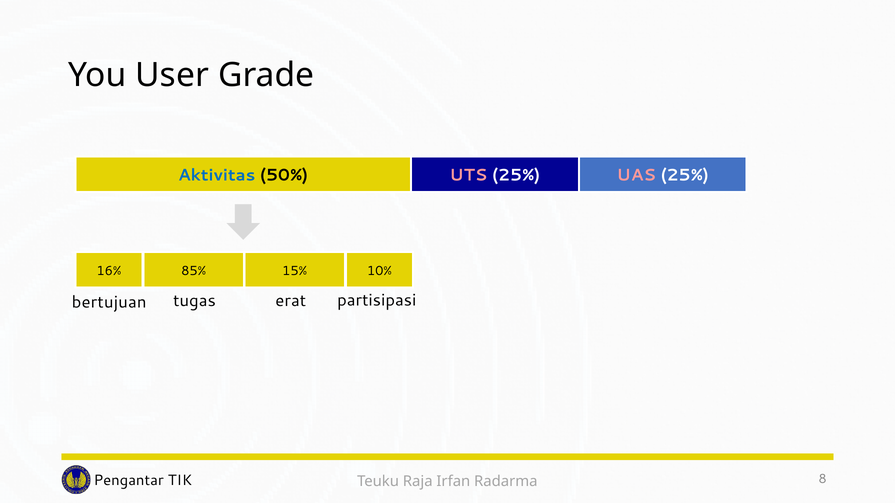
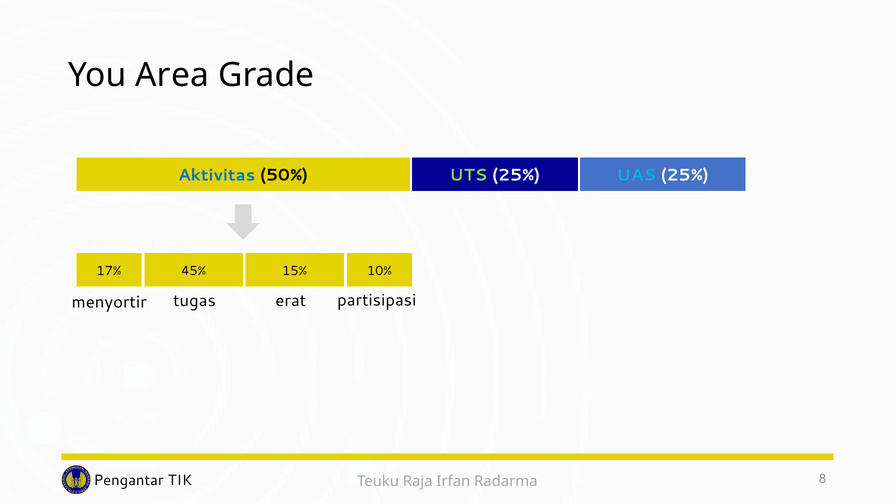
User: User -> Area (172, 75)
UTS colour: pink -> light green (468, 176)
UAS colour: pink -> light blue (636, 176)
16%: 16% -> 17% (109, 271)
85%: 85% -> 45% (194, 271)
bertujuan: bertujuan -> menyortir (109, 302)
